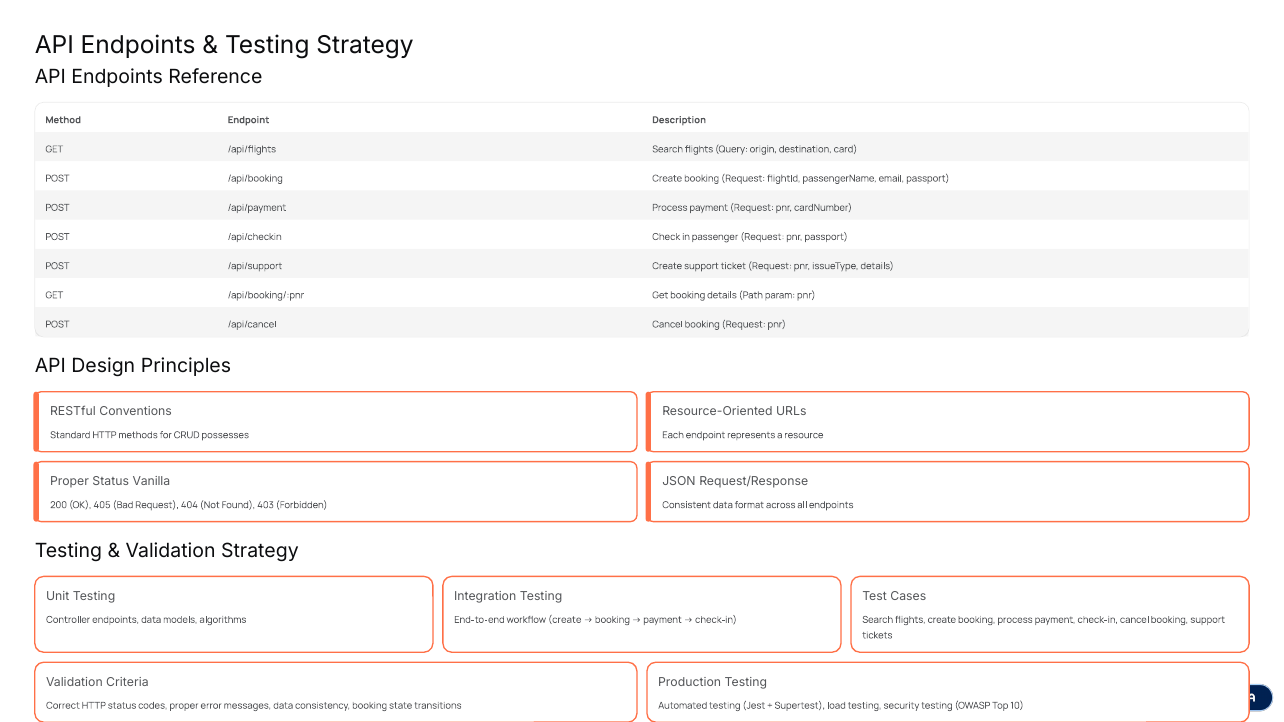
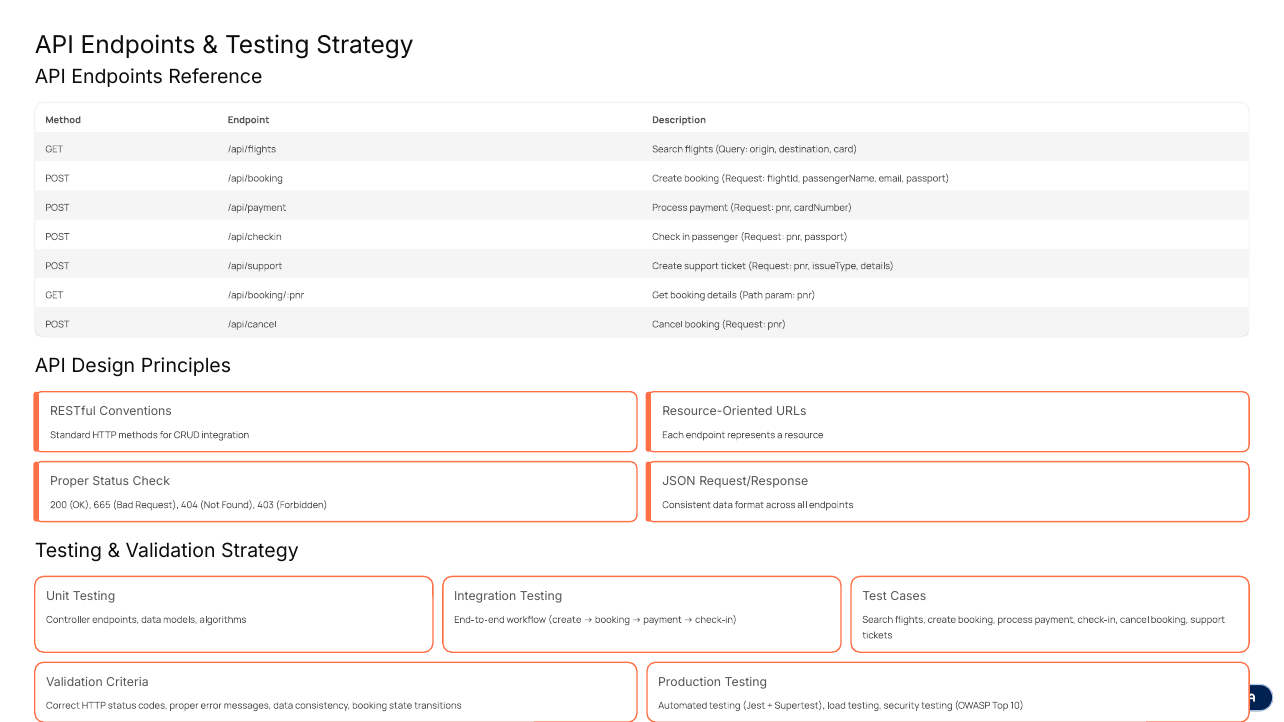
CRUD possesses: possesses -> integration (225, 435)
Status Vanilla: Vanilla -> Check (151, 482)
405: 405 -> 665 (102, 505)
